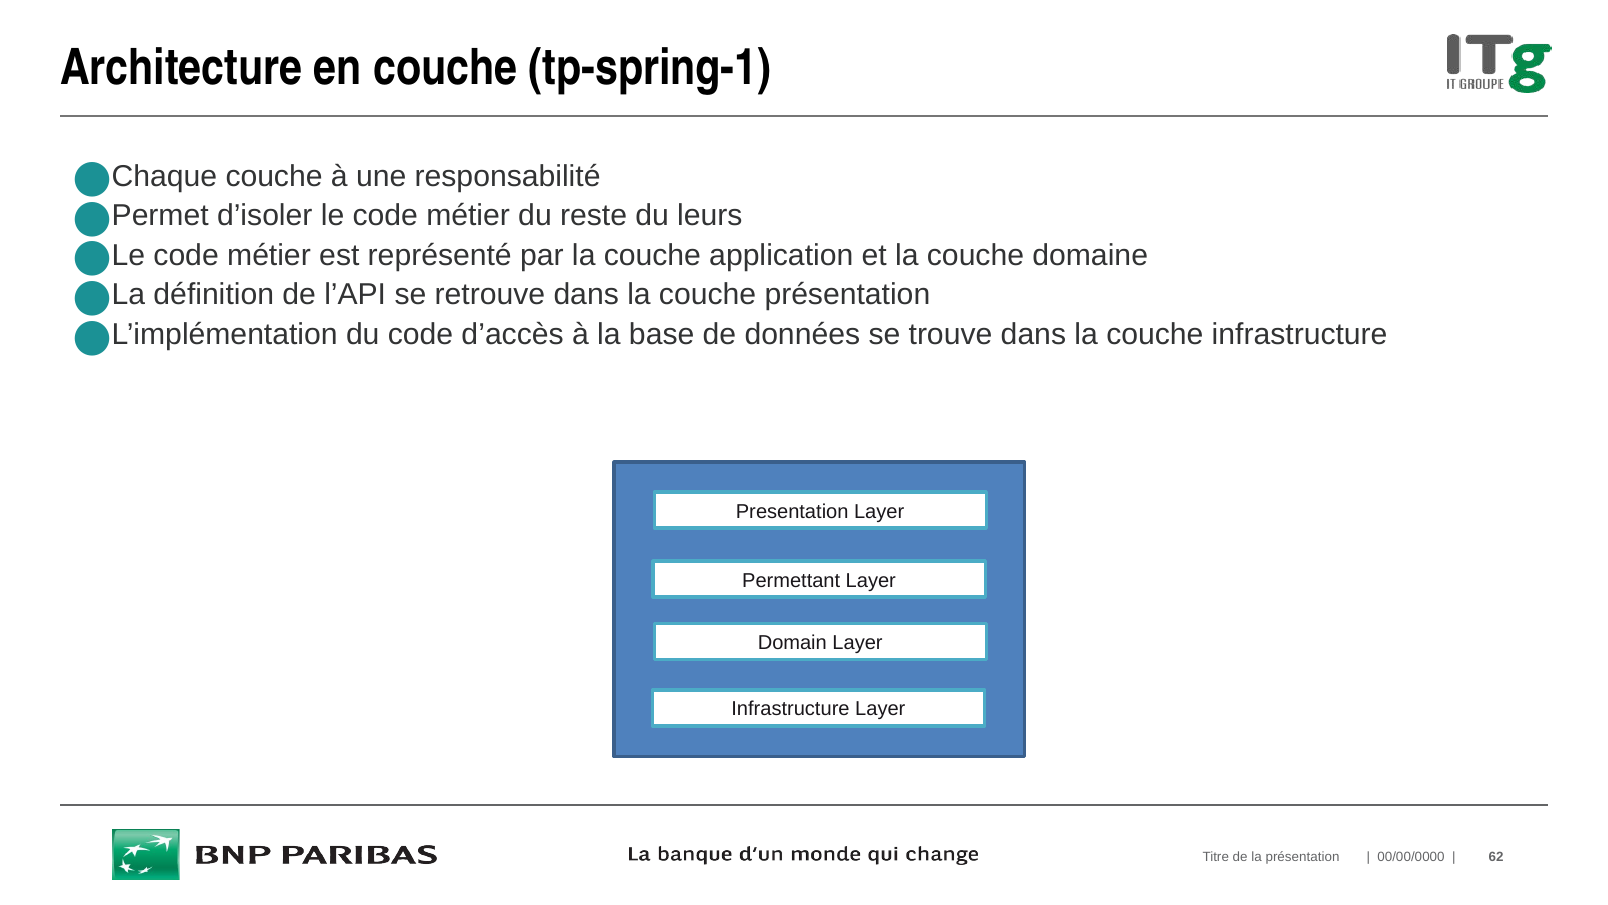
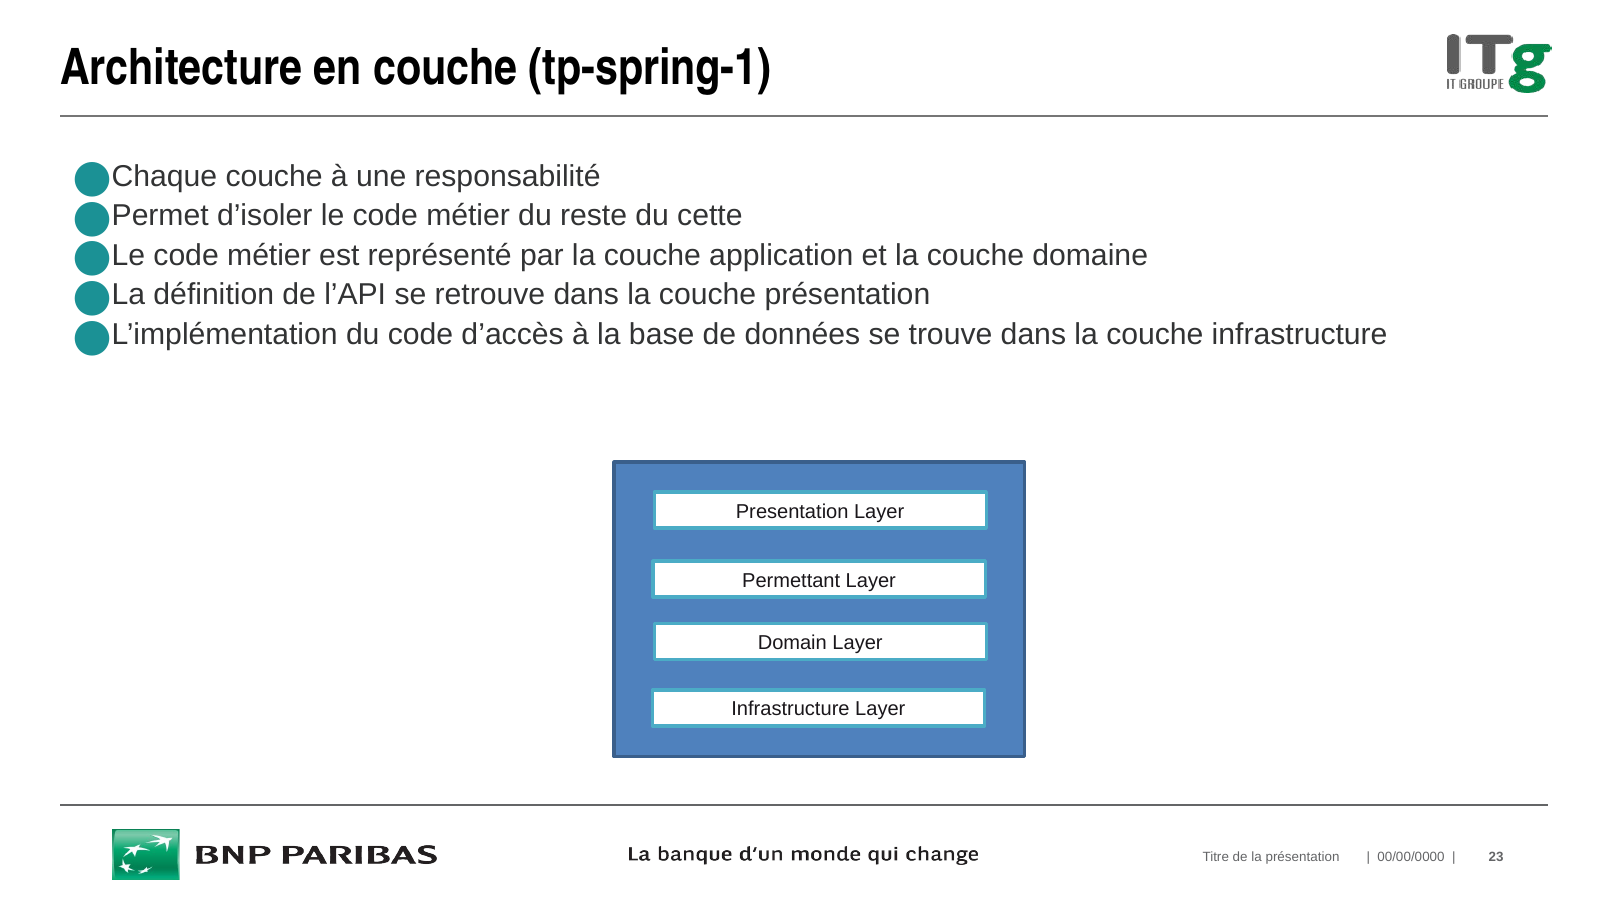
leurs: leurs -> cette (710, 216)
62: 62 -> 23 (1496, 856)
